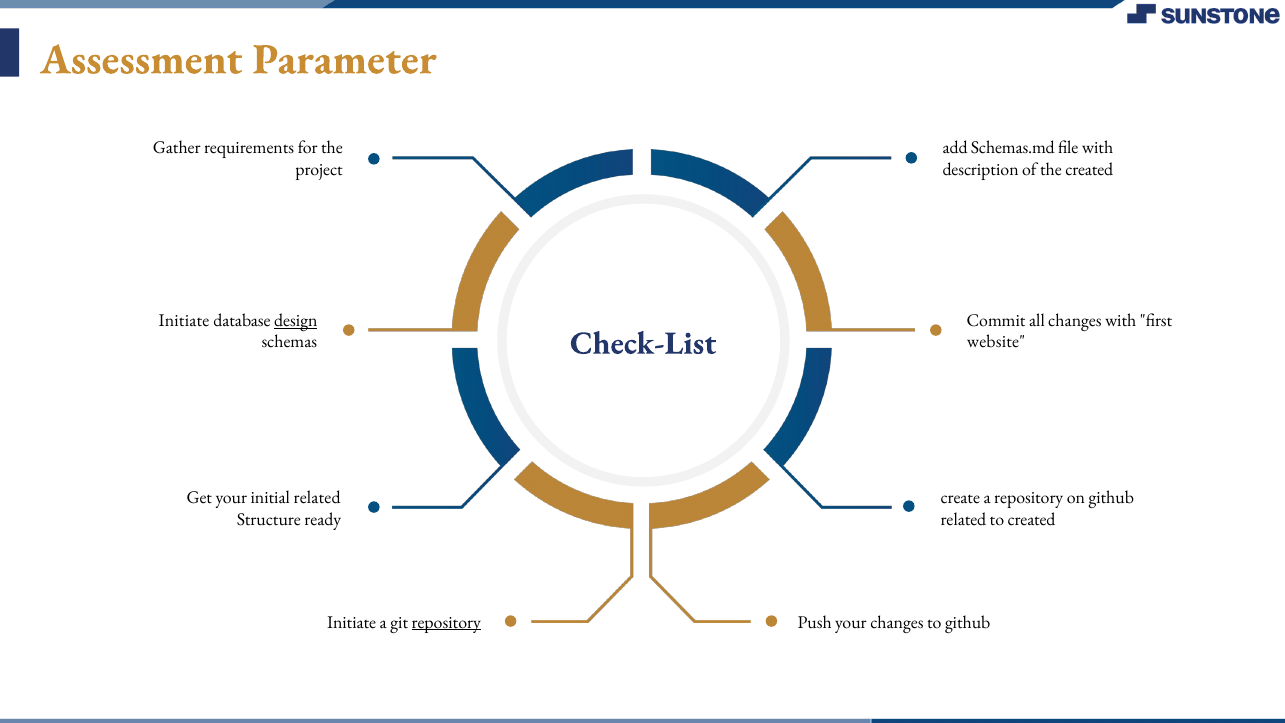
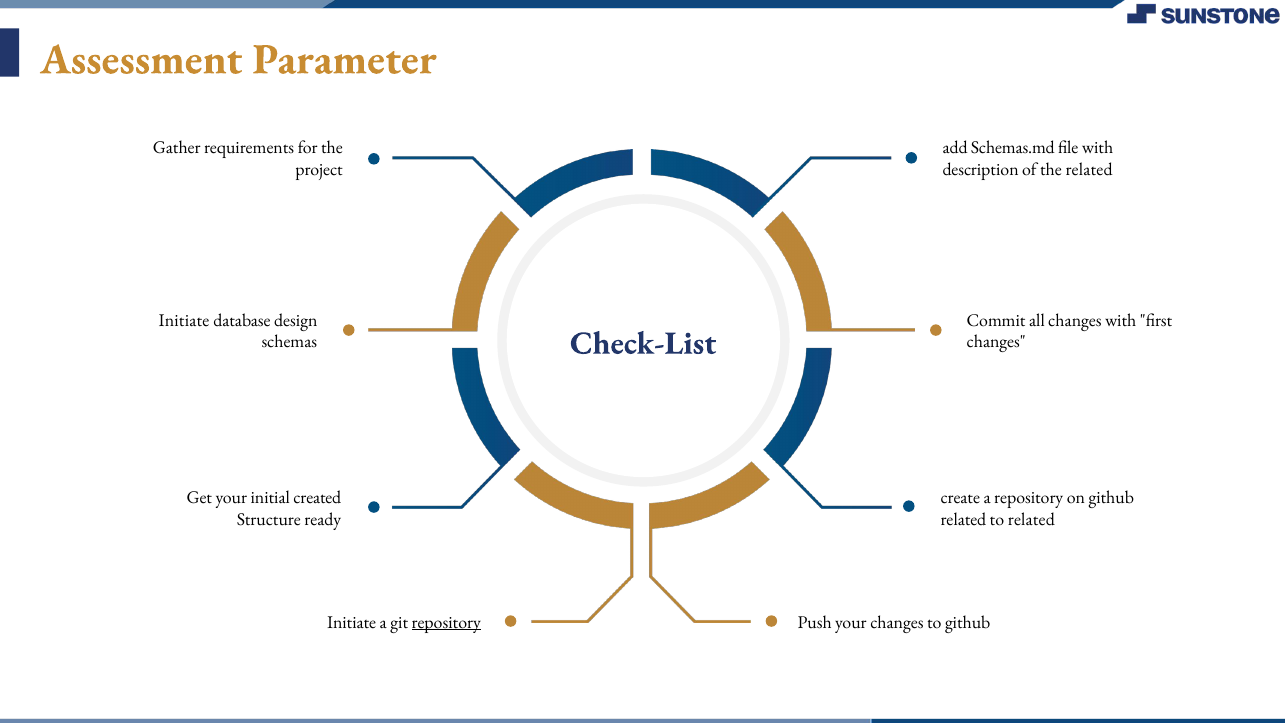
the created: created -> related (1089, 170)
design underline: present -> none (296, 321)
website: website -> changes (996, 342)
initial related: related -> created (317, 498)
to created: created -> related (1031, 519)
